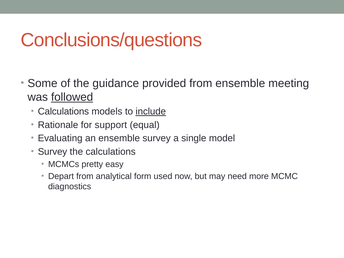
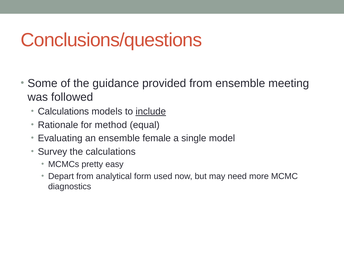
followed underline: present -> none (72, 97)
support: support -> method (111, 125)
ensemble survey: survey -> female (157, 138)
